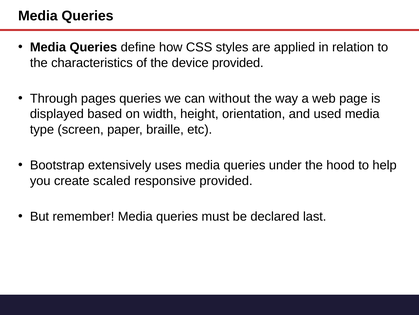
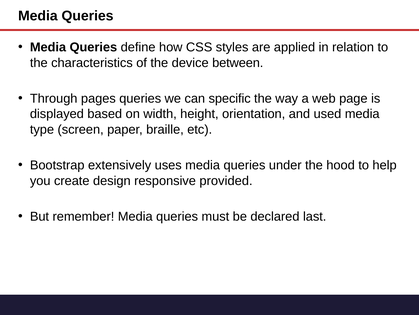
device provided: provided -> between (238, 63)
without: without -> specific (230, 98)
scaled: scaled -> design (112, 180)
